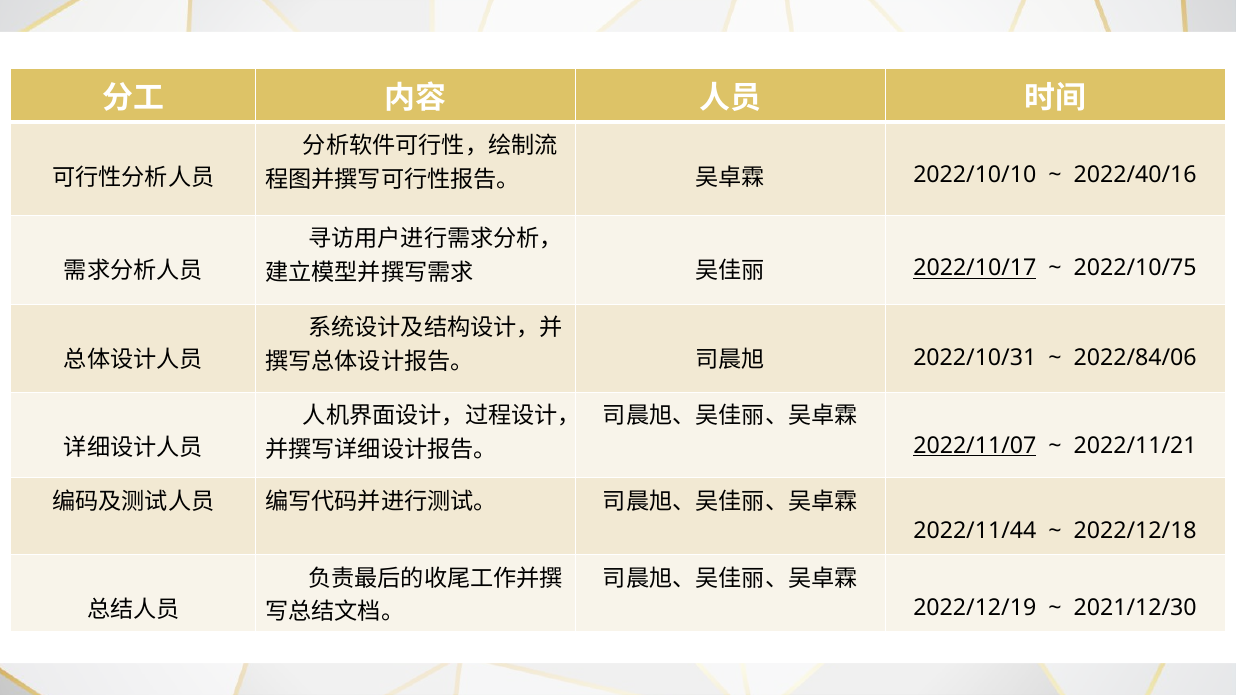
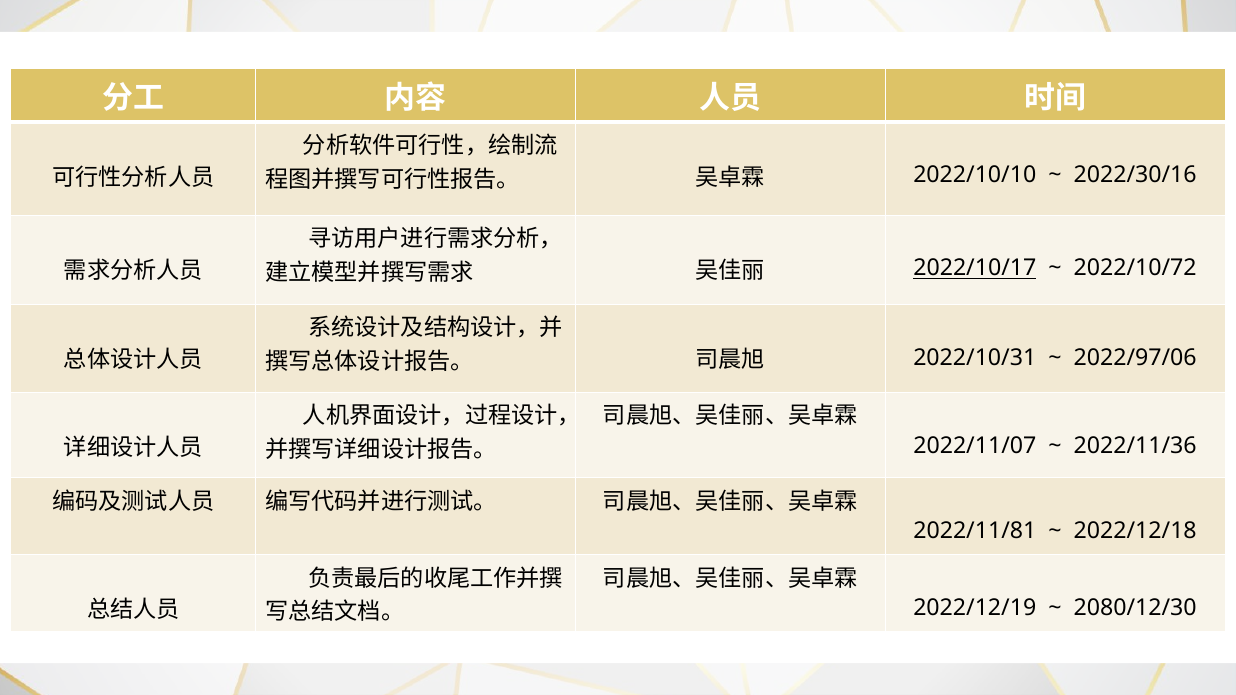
2022/40/16: 2022/40/16 -> 2022/30/16 (1135, 175)
2022/10/75: 2022/10/75 -> 2022/10/72 (1135, 268)
2022/84/06: 2022/84/06 -> 2022/97/06 (1135, 358)
2022/11/07 underline: present -> none (975, 446)
2022/11/21: 2022/11/21 -> 2022/11/36 (1135, 446)
2022/11/44: 2022/11/44 -> 2022/11/81 (975, 531)
2021/12/30: 2021/12/30 -> 2080/12/30 (1135, 608)
